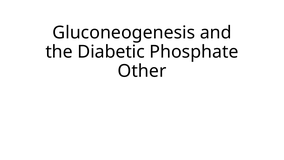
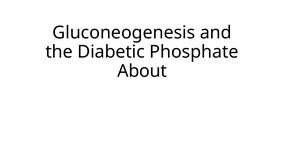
Other: Other -> About (142, 71)
